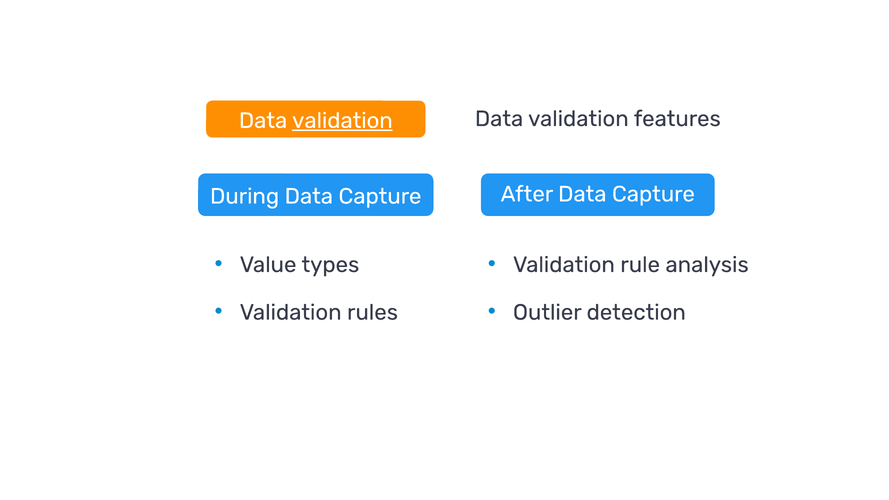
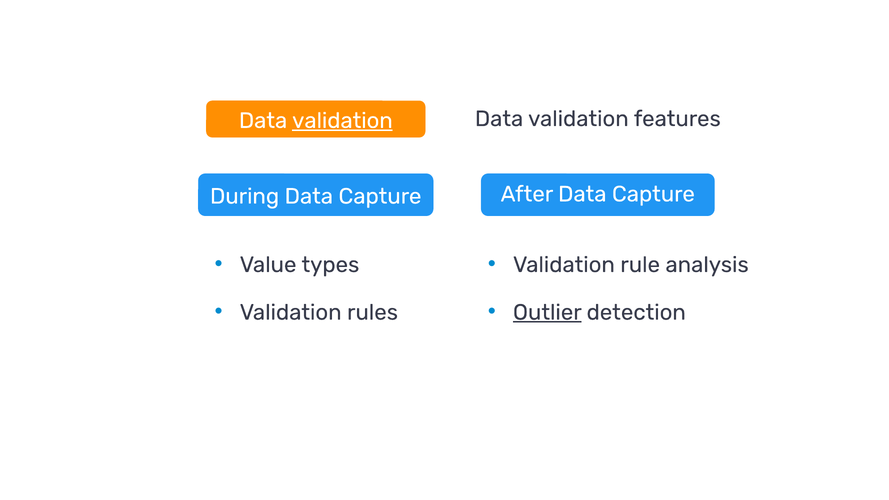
Outlier underline: none -> present (547, 312)
